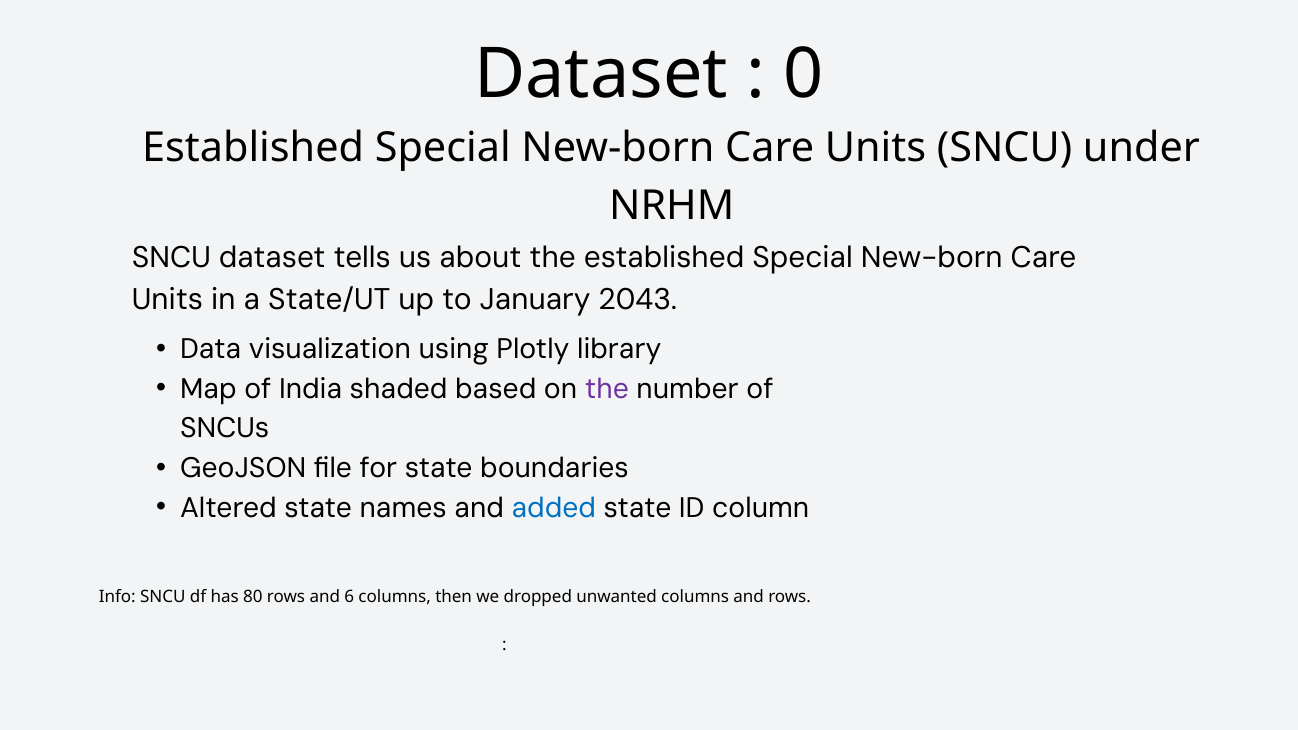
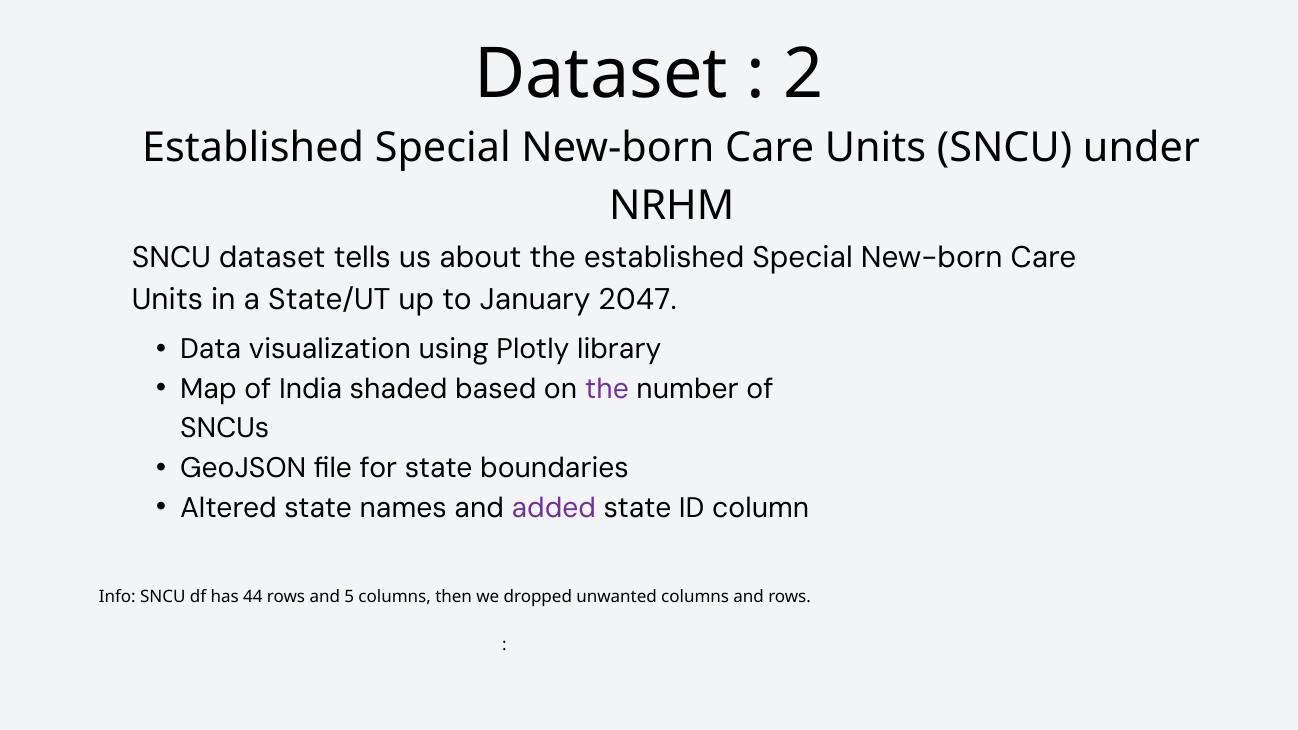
0: 0 -> 2 (803, 74)
2043: 2043 -> 2047 (638, 299)
added colour: blue -> purple (554, 508)
80: 80 -> 44 (253, 597)
6: 6 -> 5 (349, 597)
